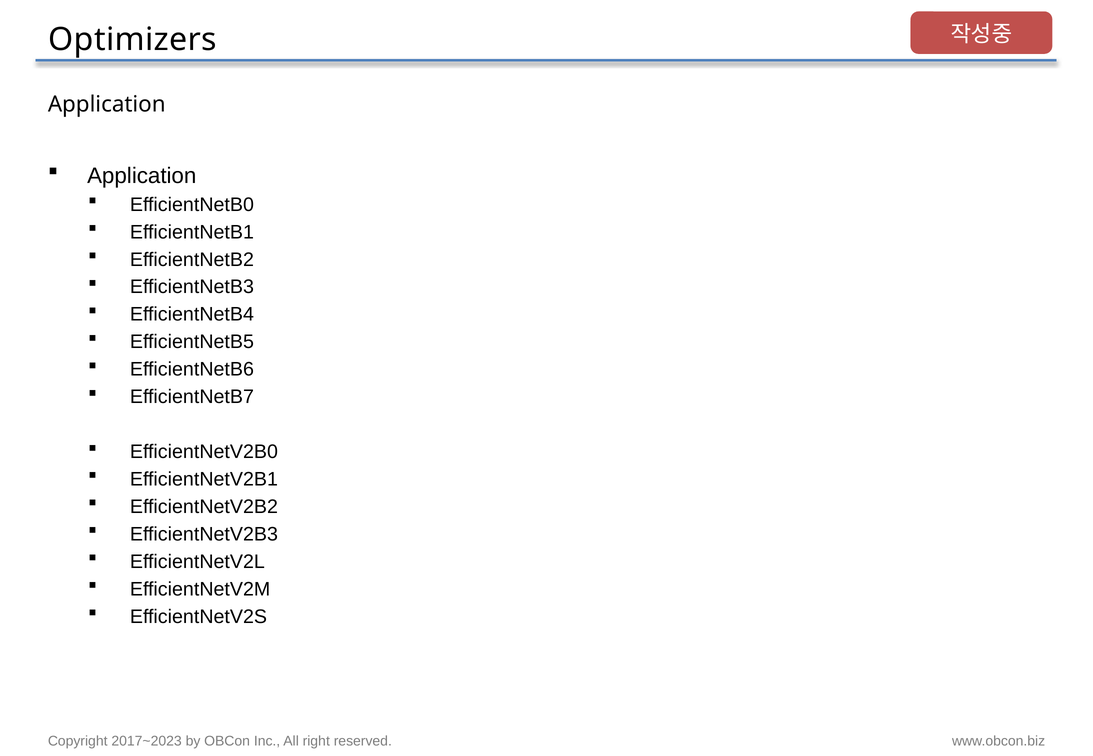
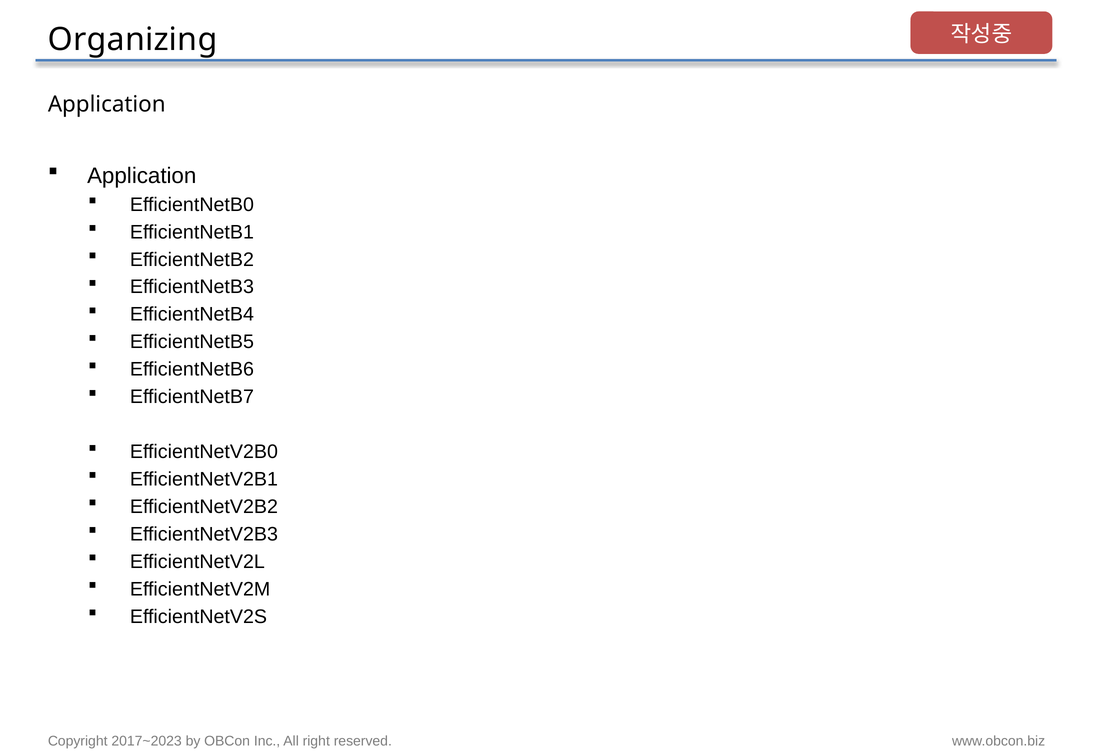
Optimizers: Optimizers -> Organizing (133, 39)
